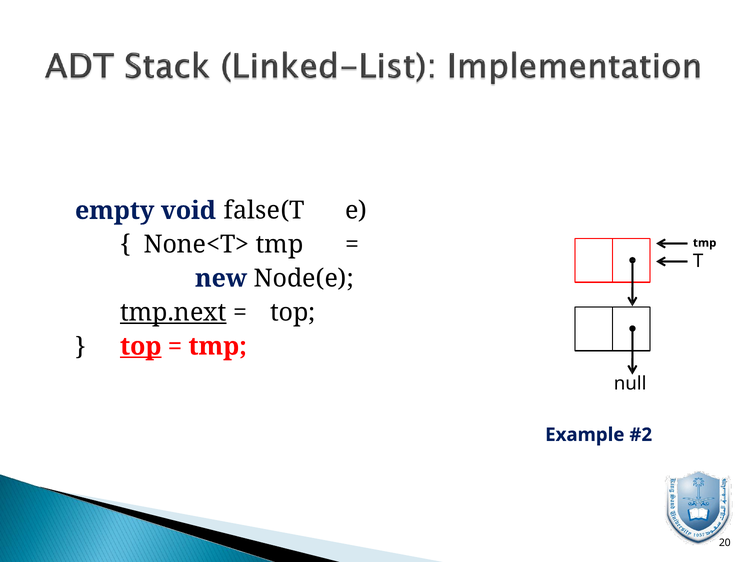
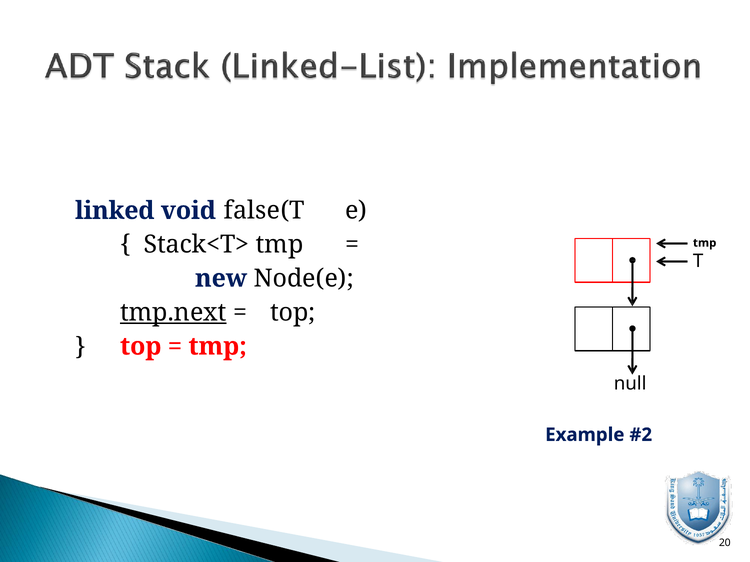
empty: empty -> linked (115, 211)
None<T>: None<T> -> Stack<T> (196, 245)
top underline: present -> none (141, 347)
